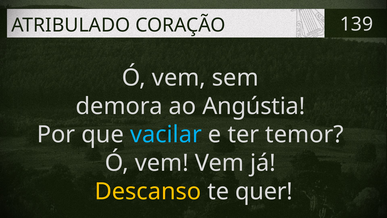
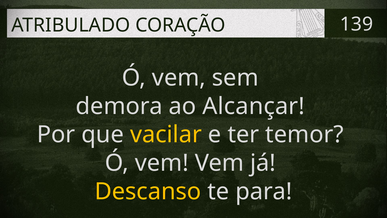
Angústia: Angústia -> Alcançar (254, 106)
vacilar colour: light blue -> yellow (166, 134)
quer: quer -> para (264, 191)
